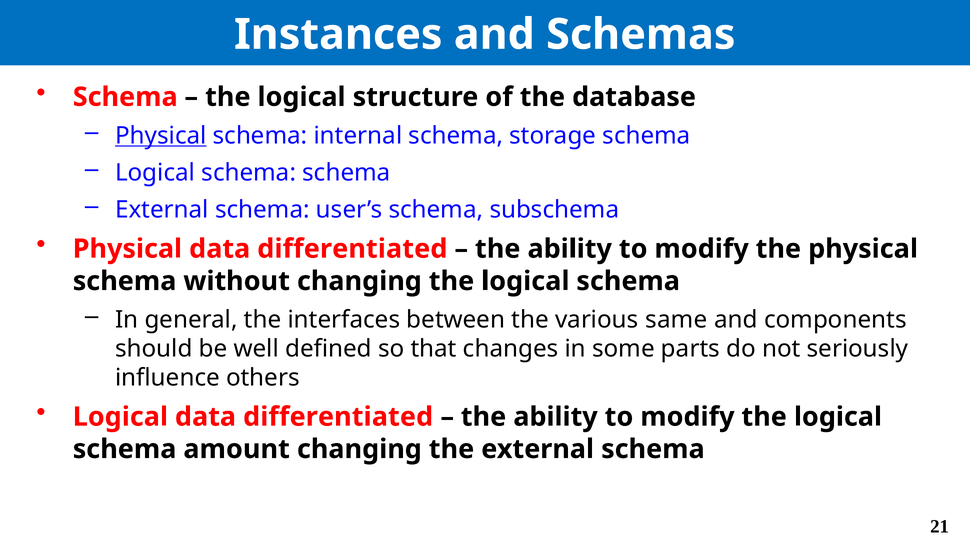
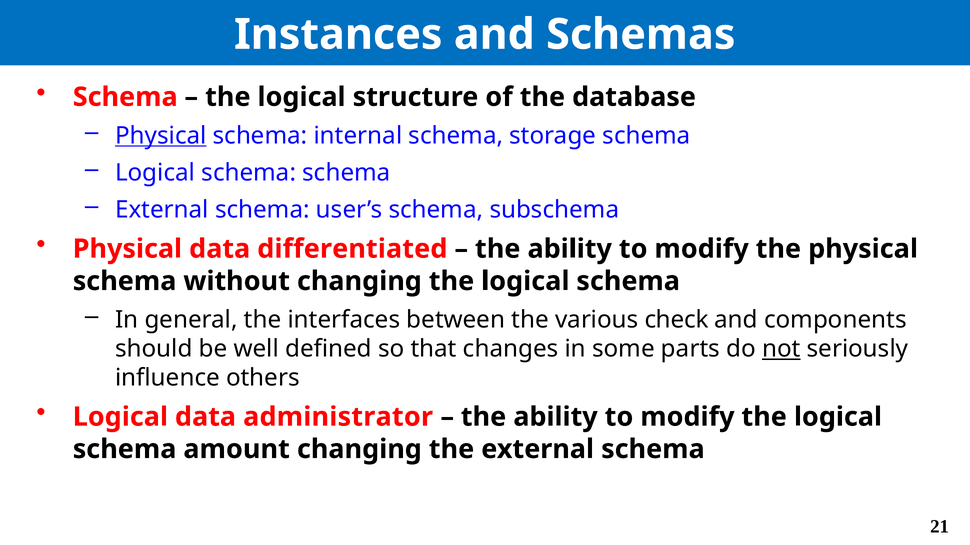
same: same -> check (677, 320)
not underline: none -> present (781, 349)
Logical data differentiated: differentiated -> administrator (338, 417)
